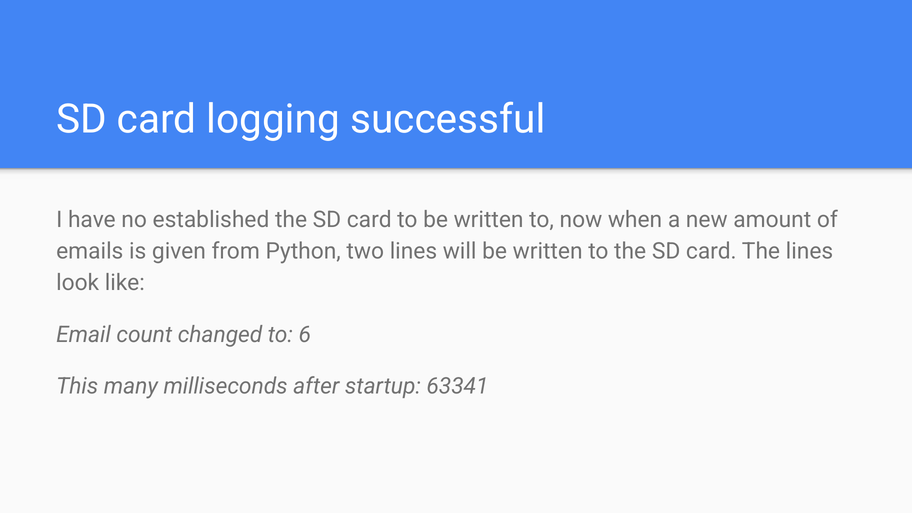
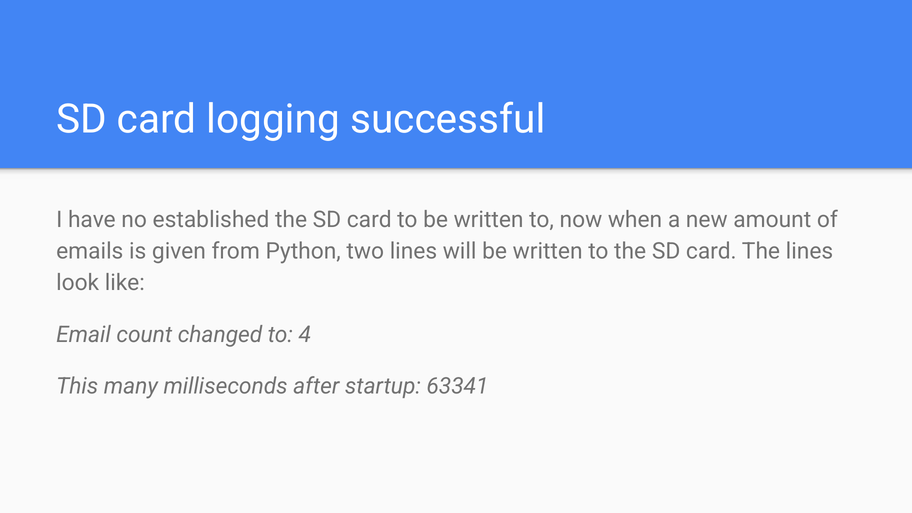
6: 6 -> 4 (305, 335)
